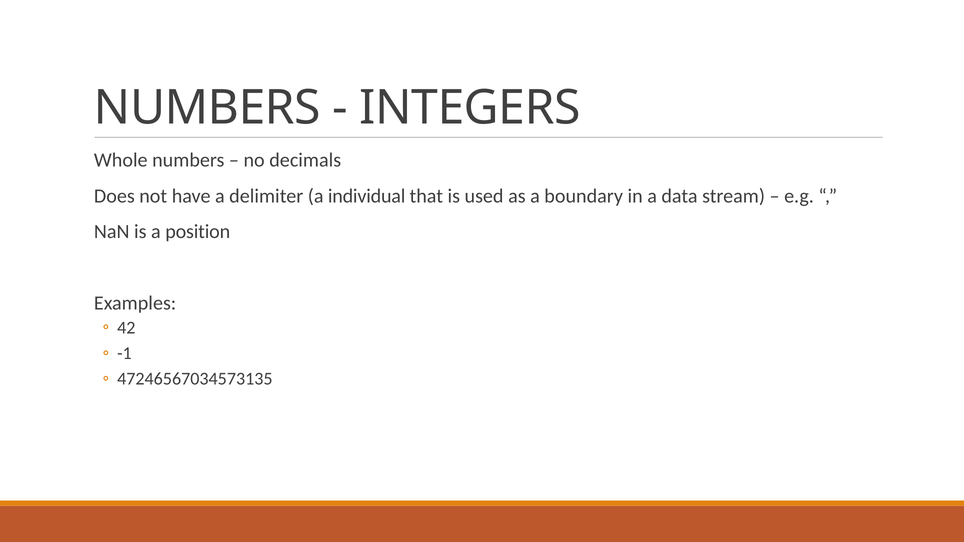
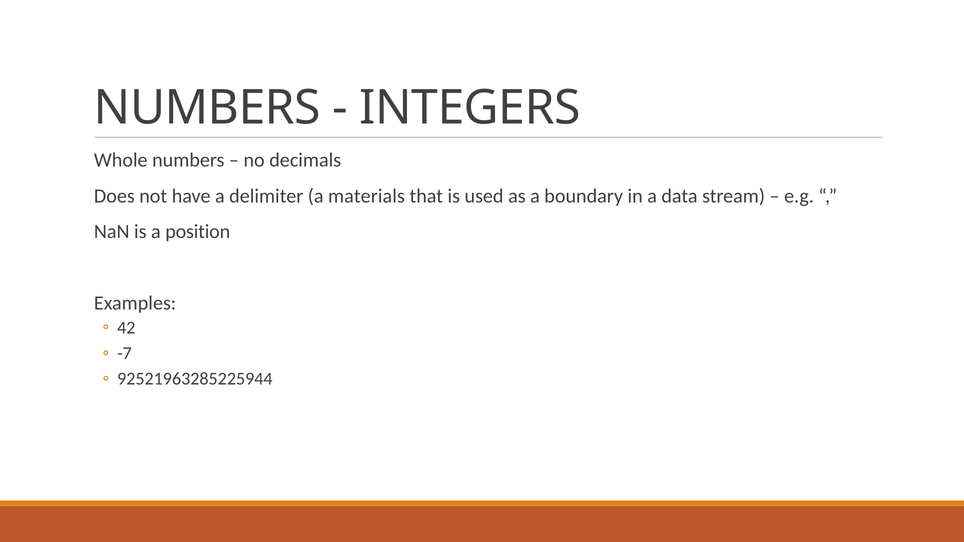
individual: individual -> materials (366, 196)
-1: -1 -> -7 (124, 354)
47246567034573135: 47246567034573135 -> 92521963285225944 (195, 379)
